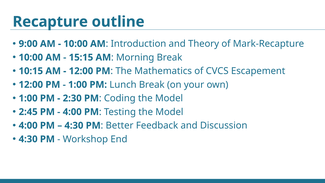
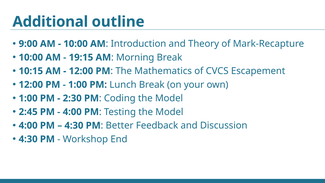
Recapture: Recapture -> Additional (50, 22)
15:15: 15:15 -> 19:15 (81, 57)
